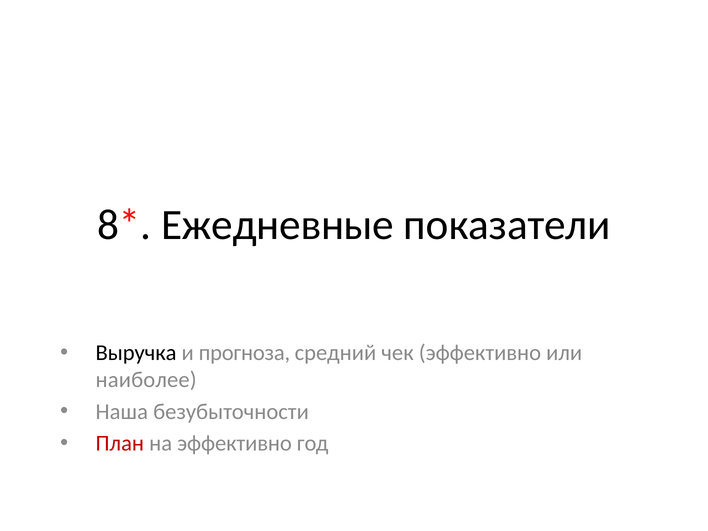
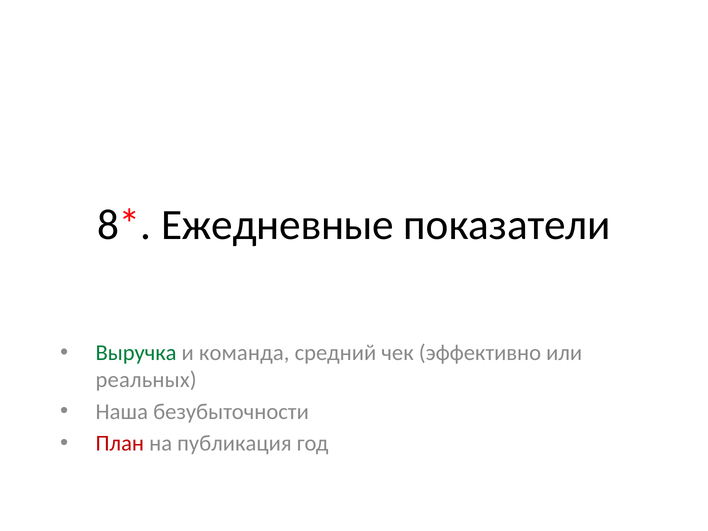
Выручка colour: black -> green (136, 353)
прогноза: прогноза -> команда (244, 353)
наиболее: наиболее -> реальных (146, 380)
на эффективно: эффективно -> публикация (234, 443)
